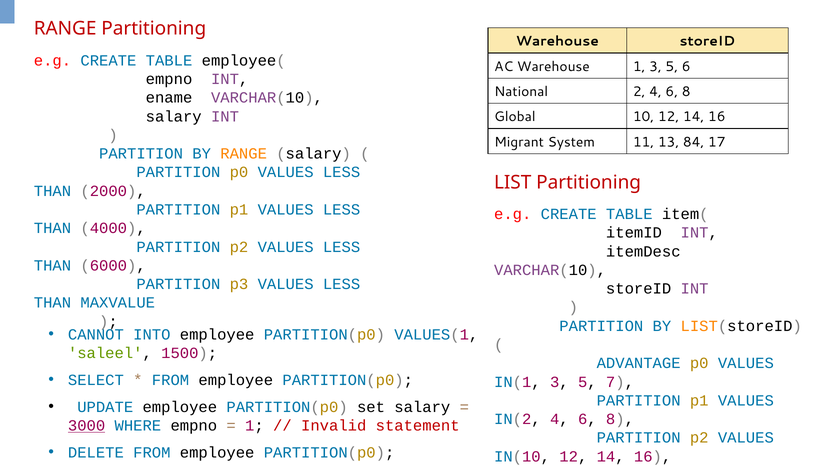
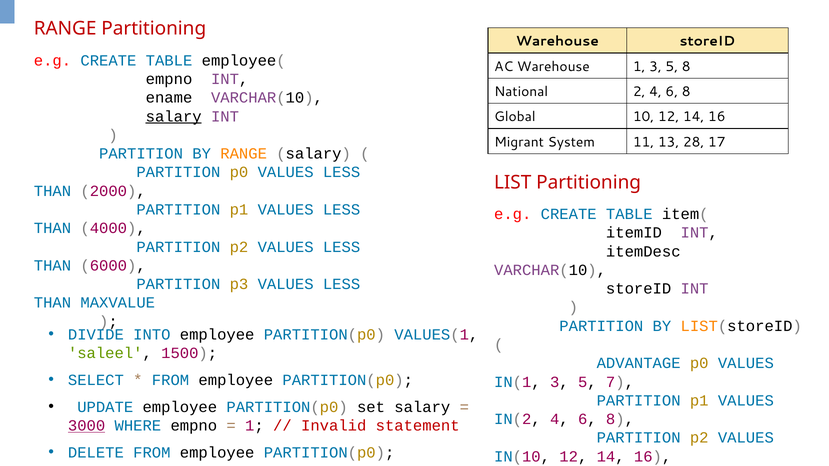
5 6: 6 -> 8 (686, 67)
salary underline: none -> present (174, 117)
84: 84 -> 28 (694, 142)
CANNOT: CANNOT -> DIVIDE (96, 335)
